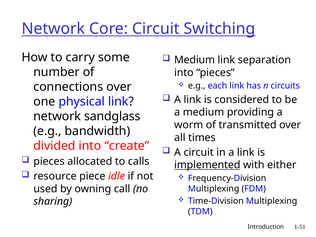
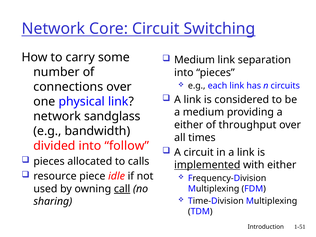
worm: worm -> either (189, 125)
transmitted: transmitted -> throughput (248, 125)
create: create -> follow (127, 146)
call underline: none -> present (122, 189)
